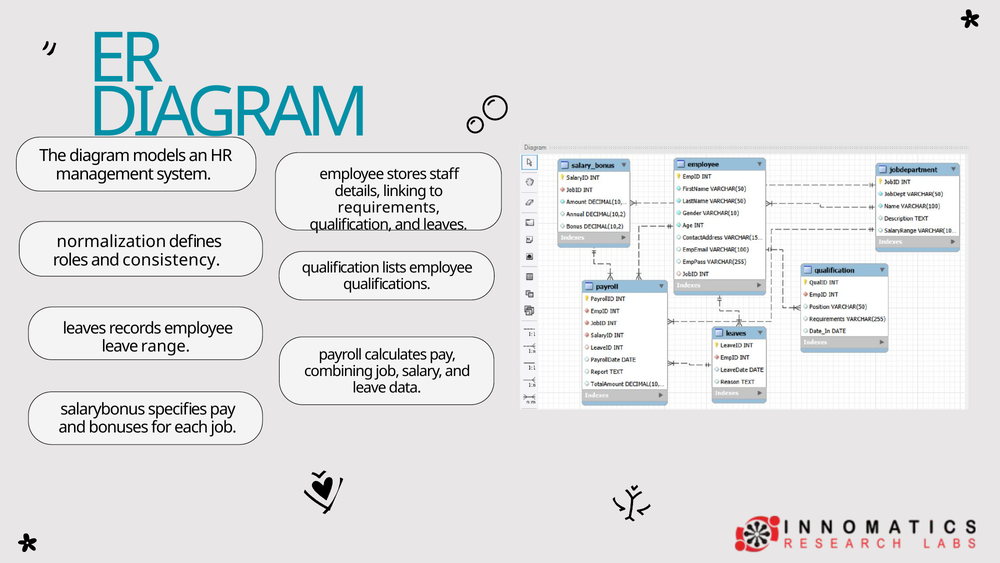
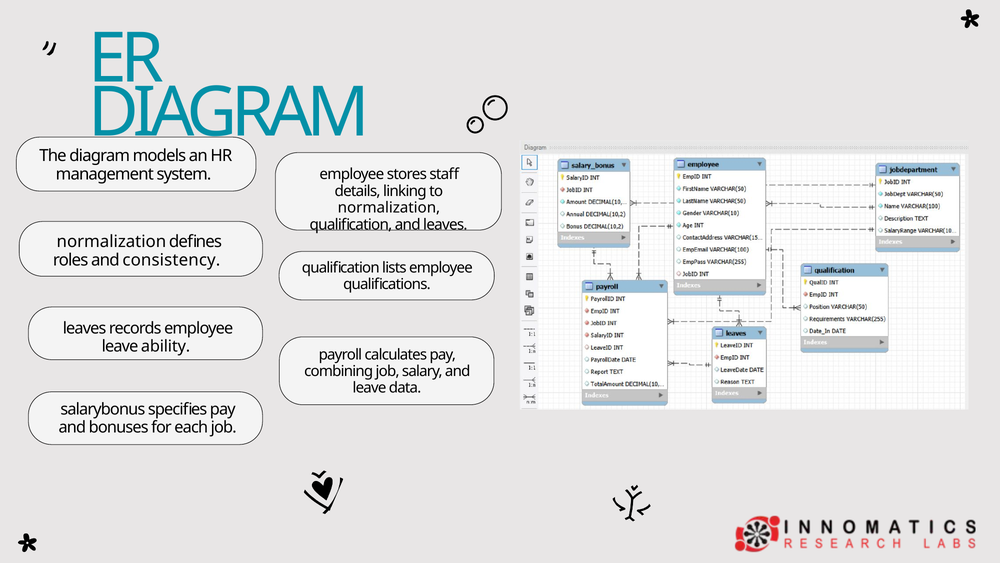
requirements: requirements -> normalization (389, 208)
range: range -> ability (166, 346)
